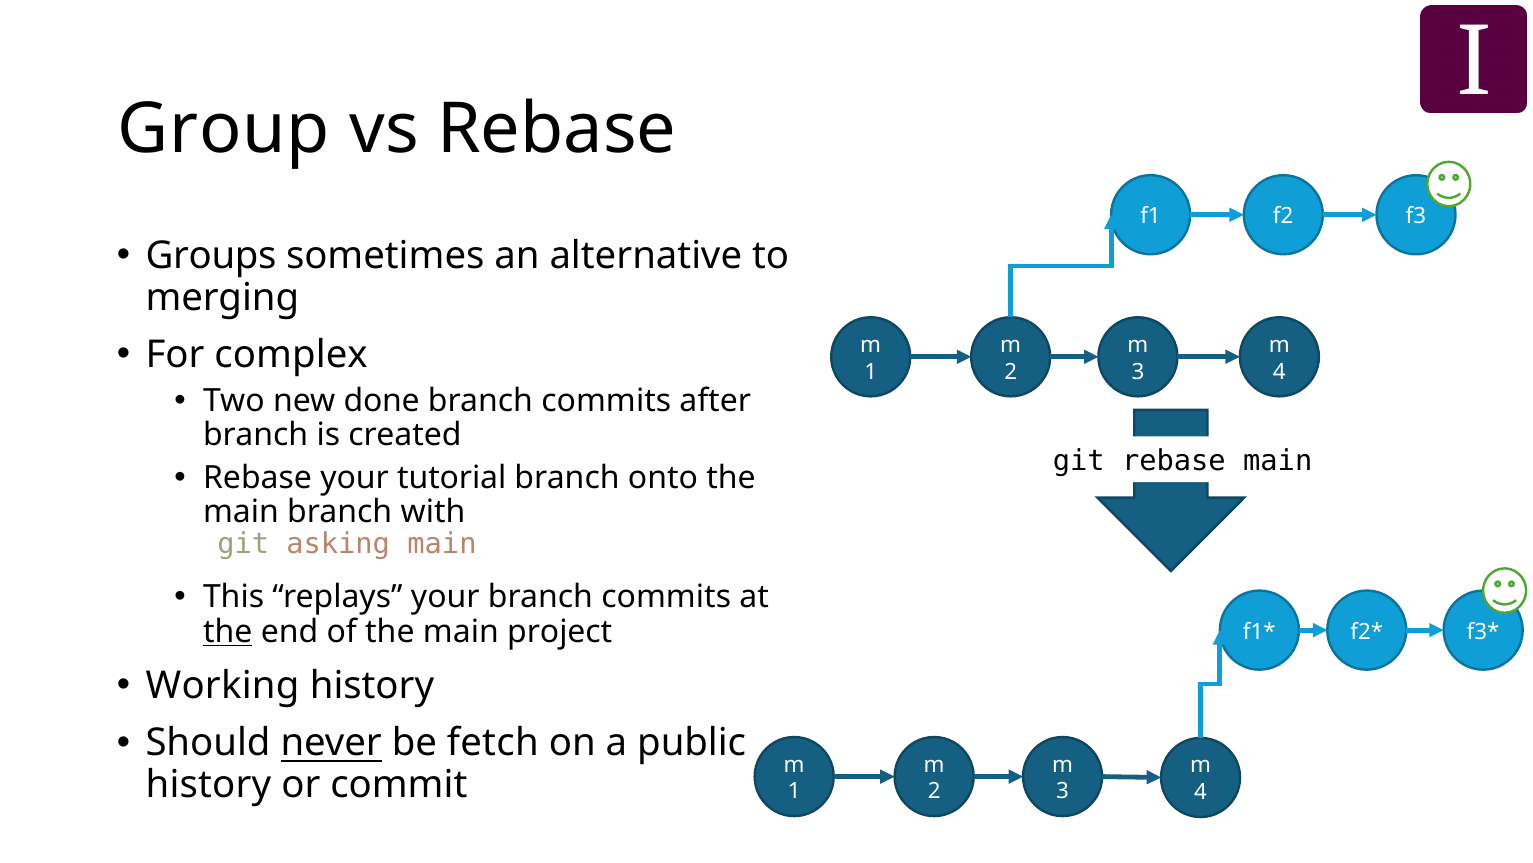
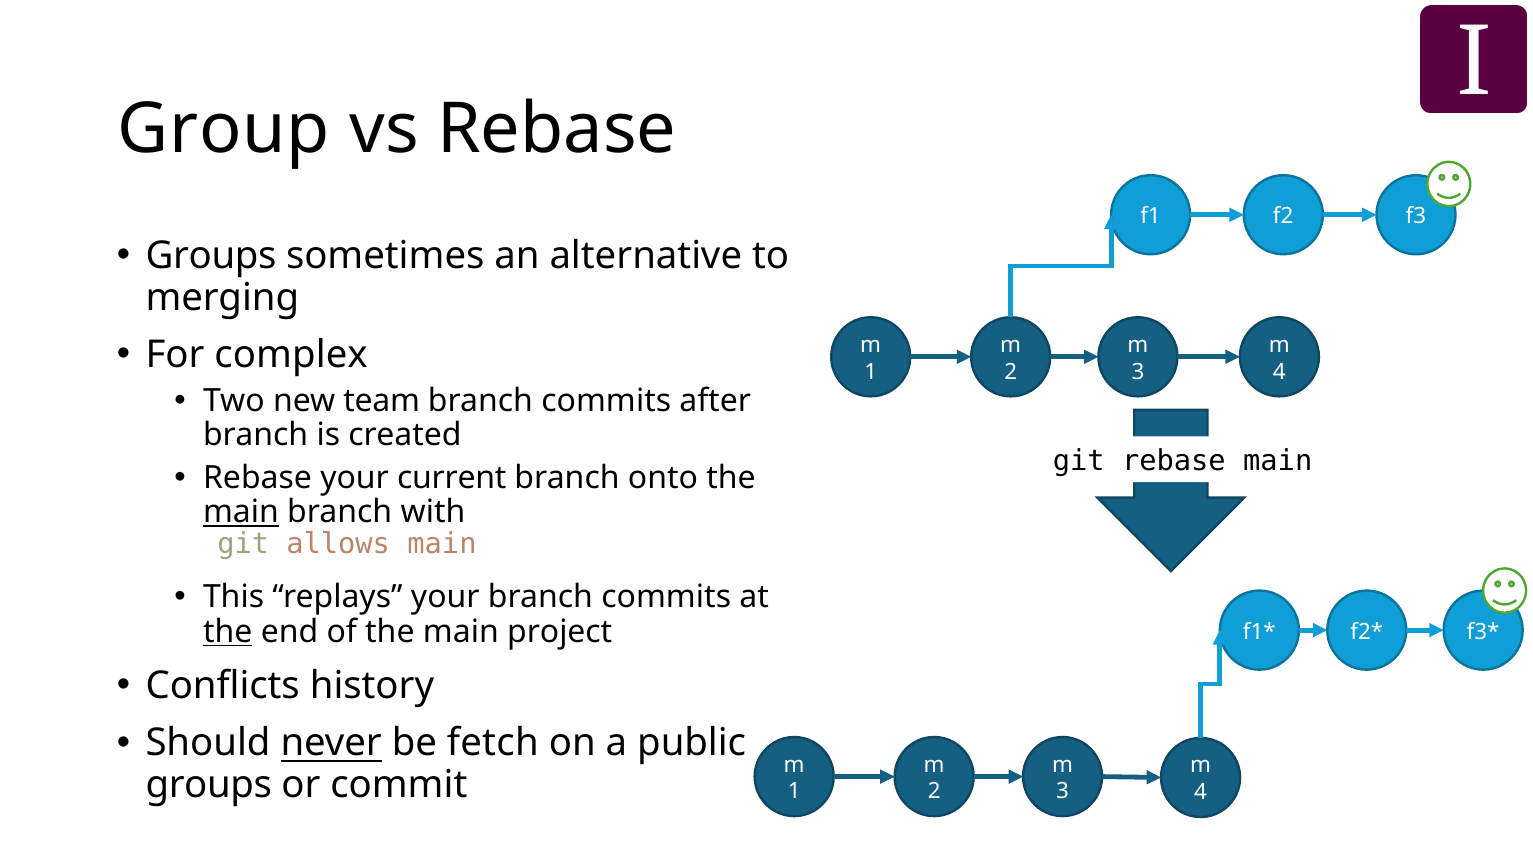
done: done -> team (382, 400)
tutorial: tutorial -> current (452, 477)
main underline: none -> present (241, 512)
asking: asking -> allows (338, 543)
Working: Working -> Conflicts (223, 685)
history: history -> groups (209, 784)
